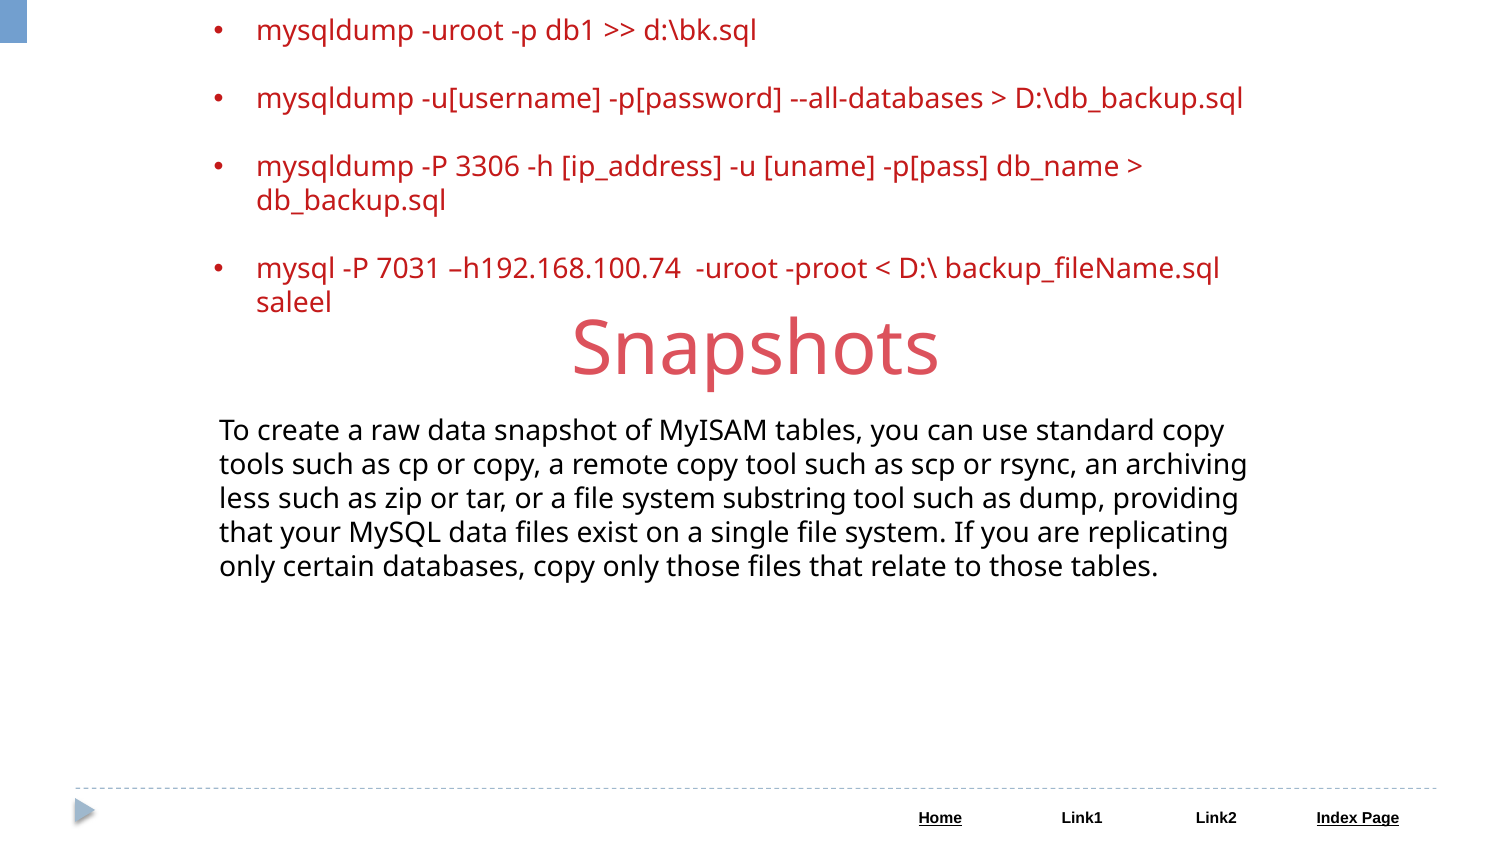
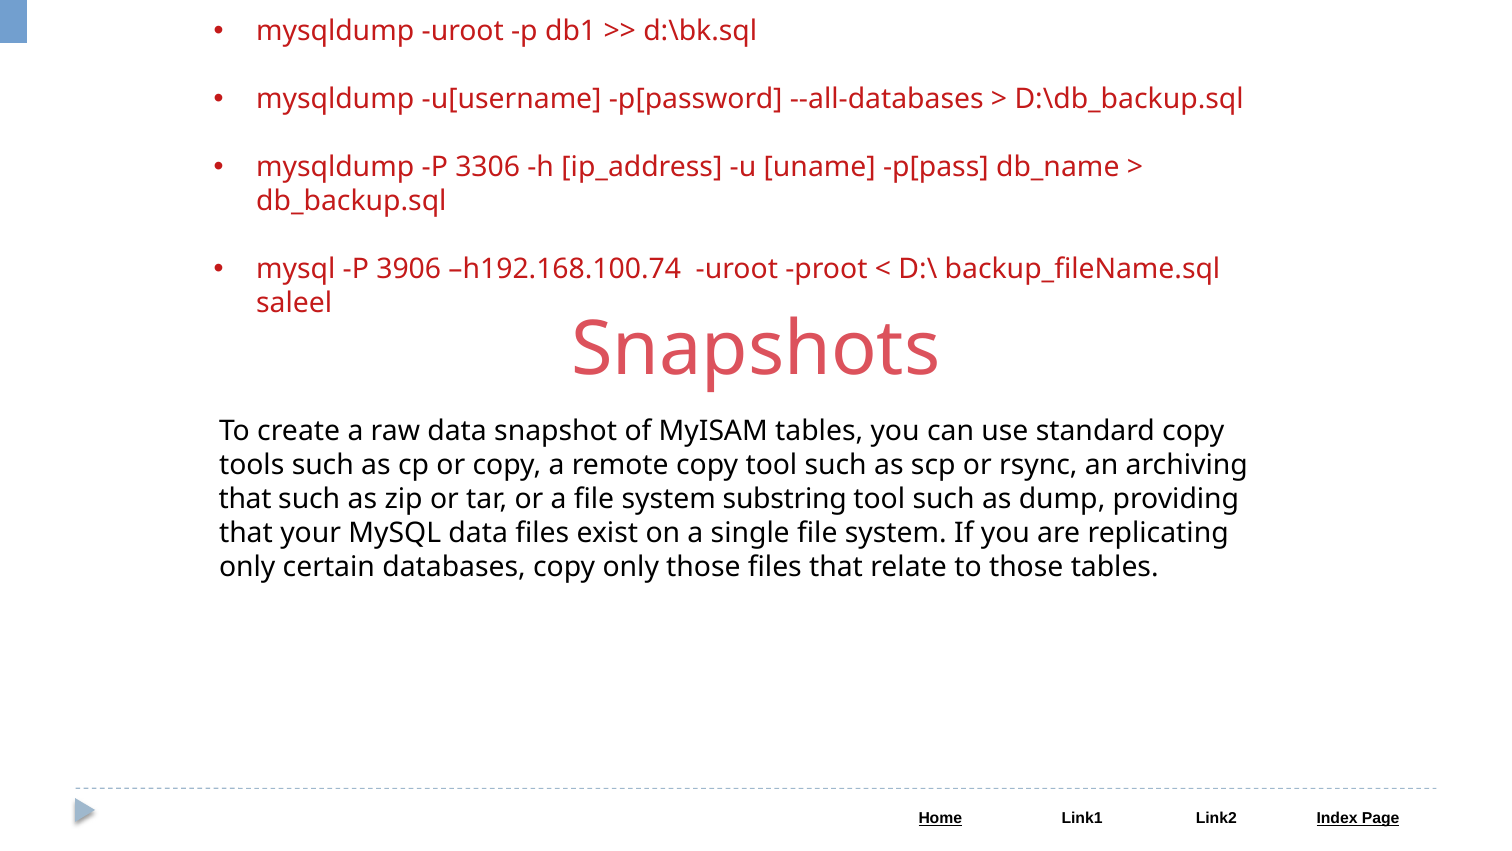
7031: 7031 -> 3906 (409, 269)
less: less -> that (245, 499)
